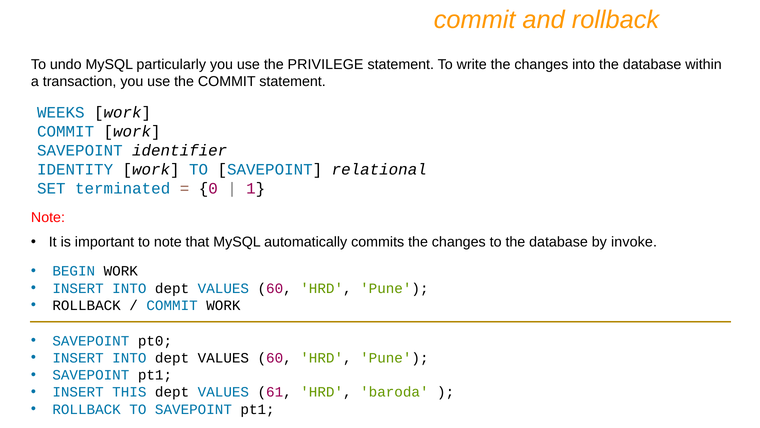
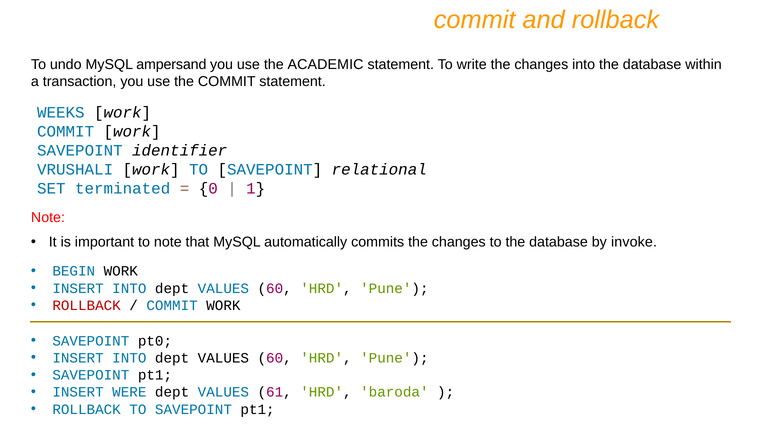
particularly: particularly -> ampersand (171, 65)
PRIVILEGE: PRIVILEGE -> ACADEMIC (326, 65)
IDENTITY: IDENTITY -> VRUSHALI (75, 169)
ROLLBACK colour: black -> red (87, 305)
THIS: THIS -> WERE (129, 392)
